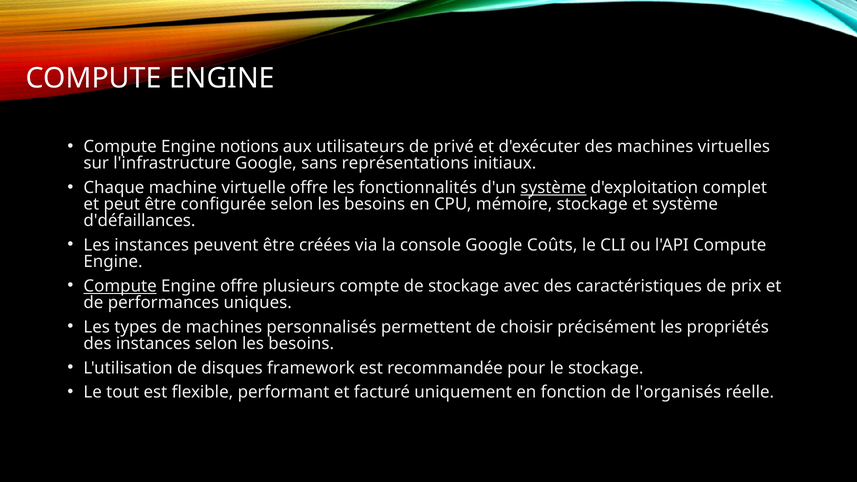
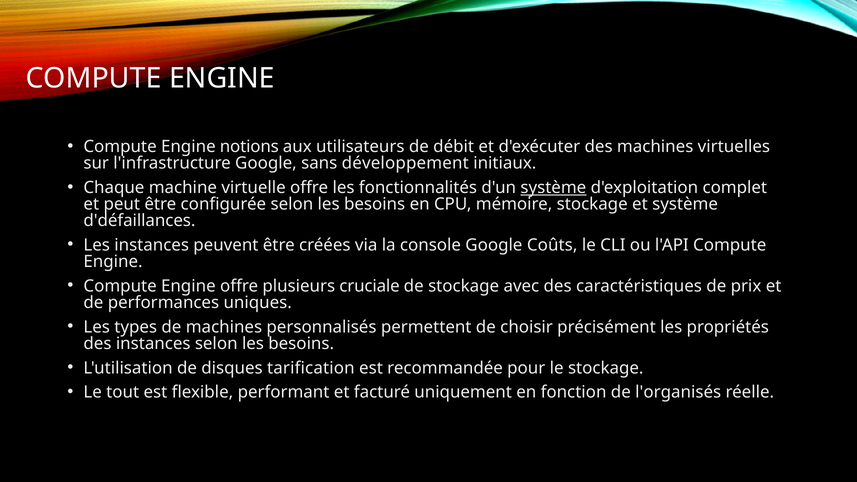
privé: privé -> débit (454, 147)
représentations: représentations -> développement (405, 163)
Compute underline: present -> none (120, 286)
compte: compte -> cruciale (370, 286)
framework: framework -> tarification (311, 368)
